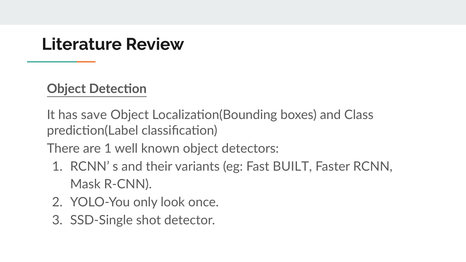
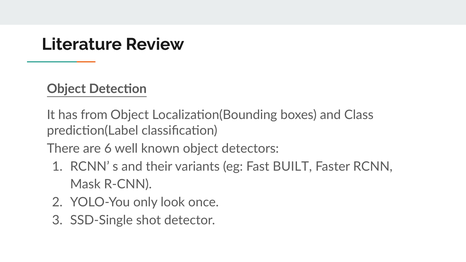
save: save -> from (94, 115)
are 1: 1 -> 6 (108, 149)
